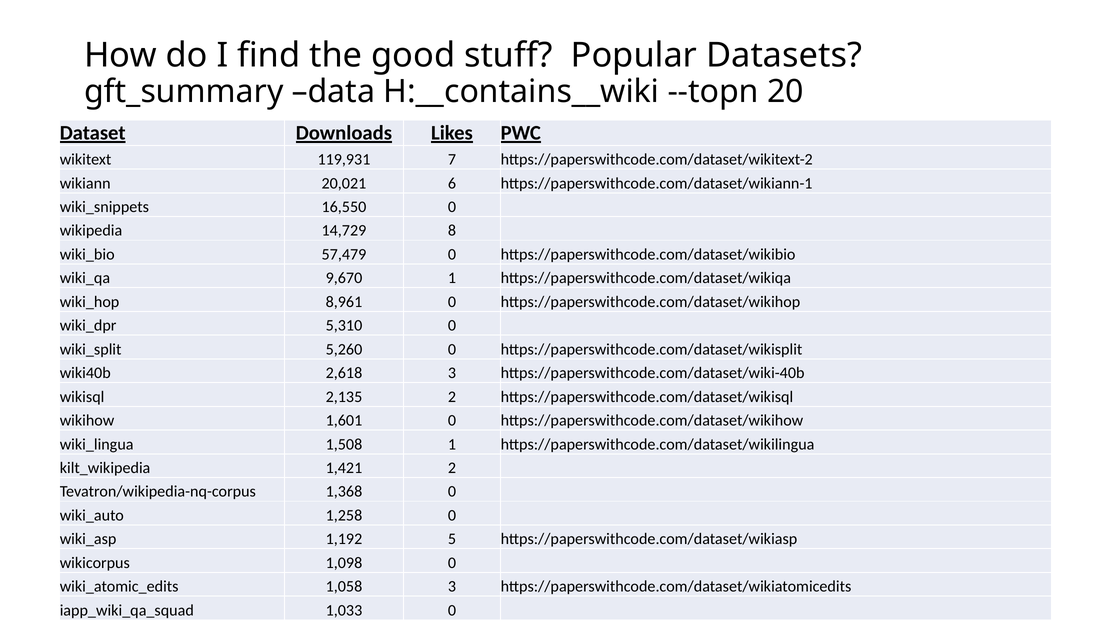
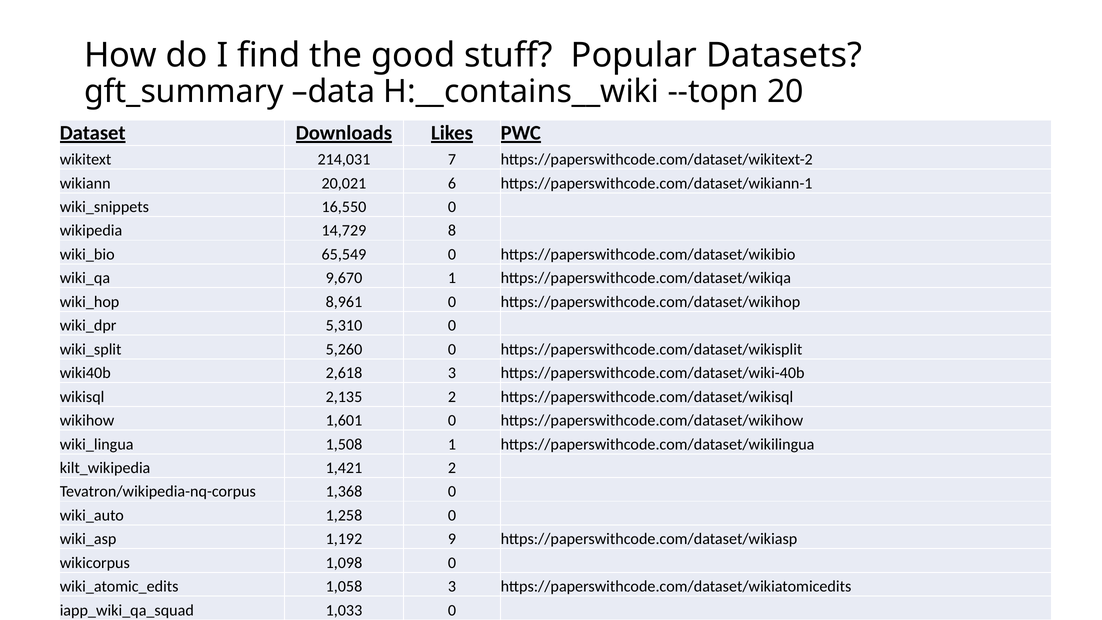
119,931: 119,931 -> 214,031 (344, 159)
57,479: 57,479 -> 65,549 (344, 254)
5: 5 -> 9 (452, 539)
